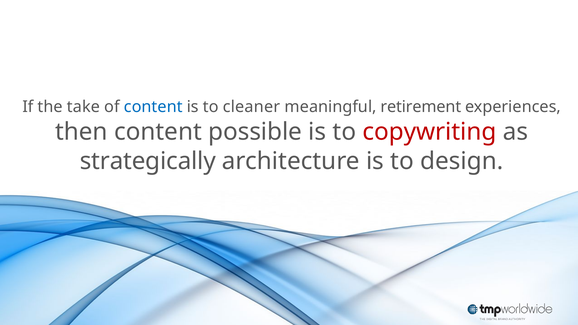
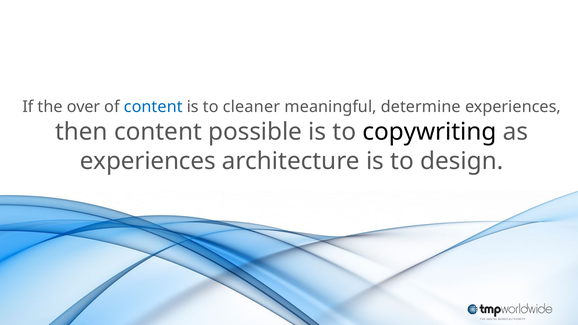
take: take -> over (84, 107)
retirement: retirement -> determine (421, 107)
copywriting colour: red -> black (429, 132)
strategically: strategically -> experiences (148, 161)
